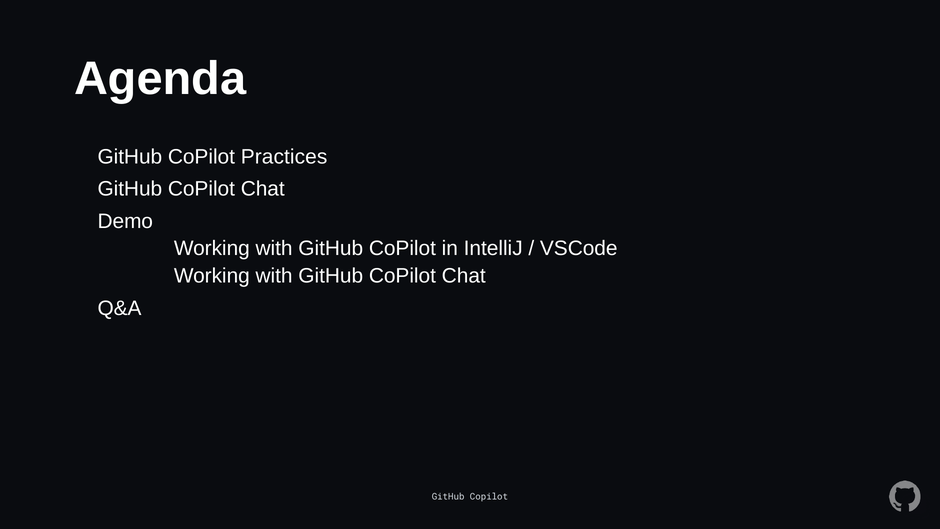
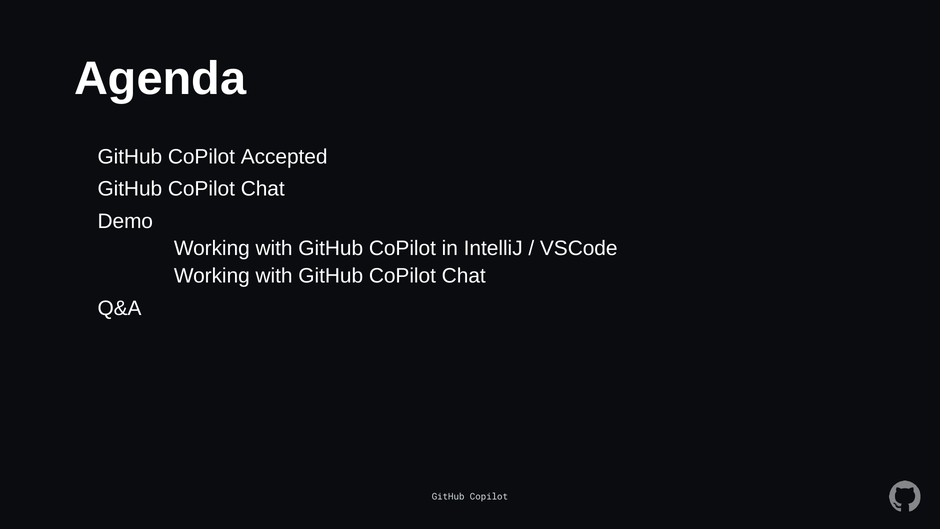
Practices: Practices -> Accepted (284, 157)
